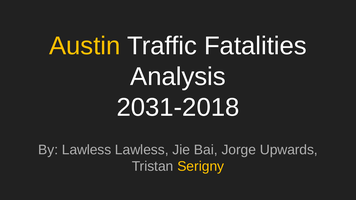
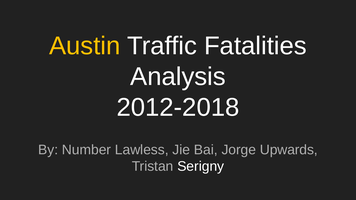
2031-2018: 2031-2018 -> 2012-2018 (178, 108)
By Lawless: Lawless -> Number (87, 150)
Serigny colour: yellow -> white (201, 167)
